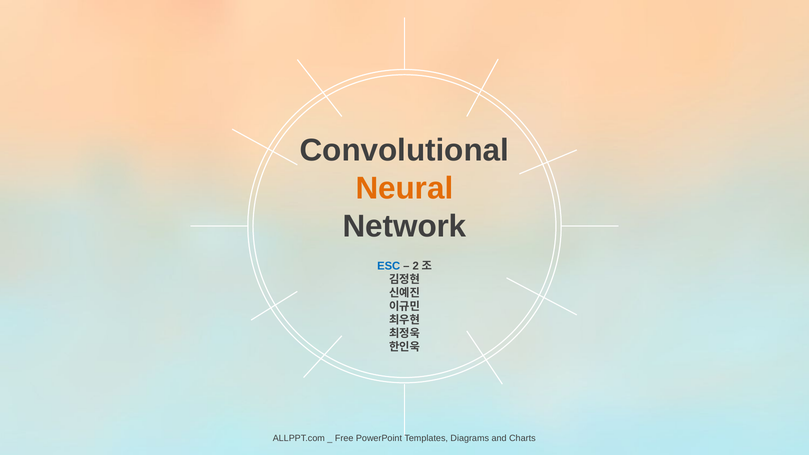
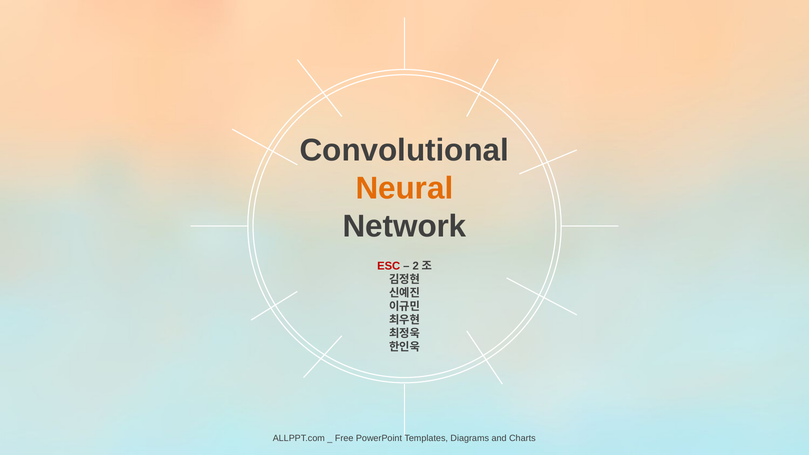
ESC colour: blue -> red (389, 266)
